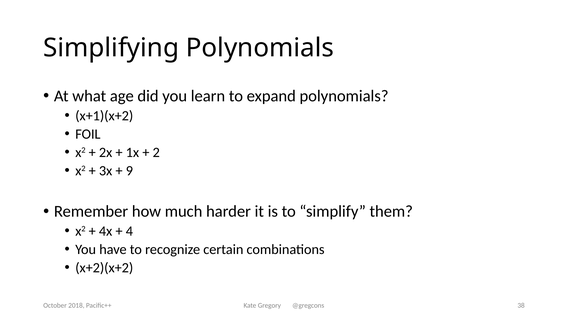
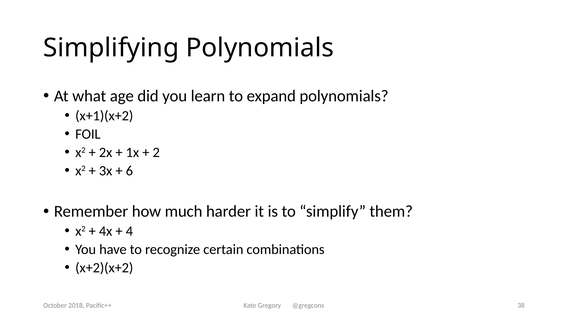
9: 9 -> 6 (129, 170)
